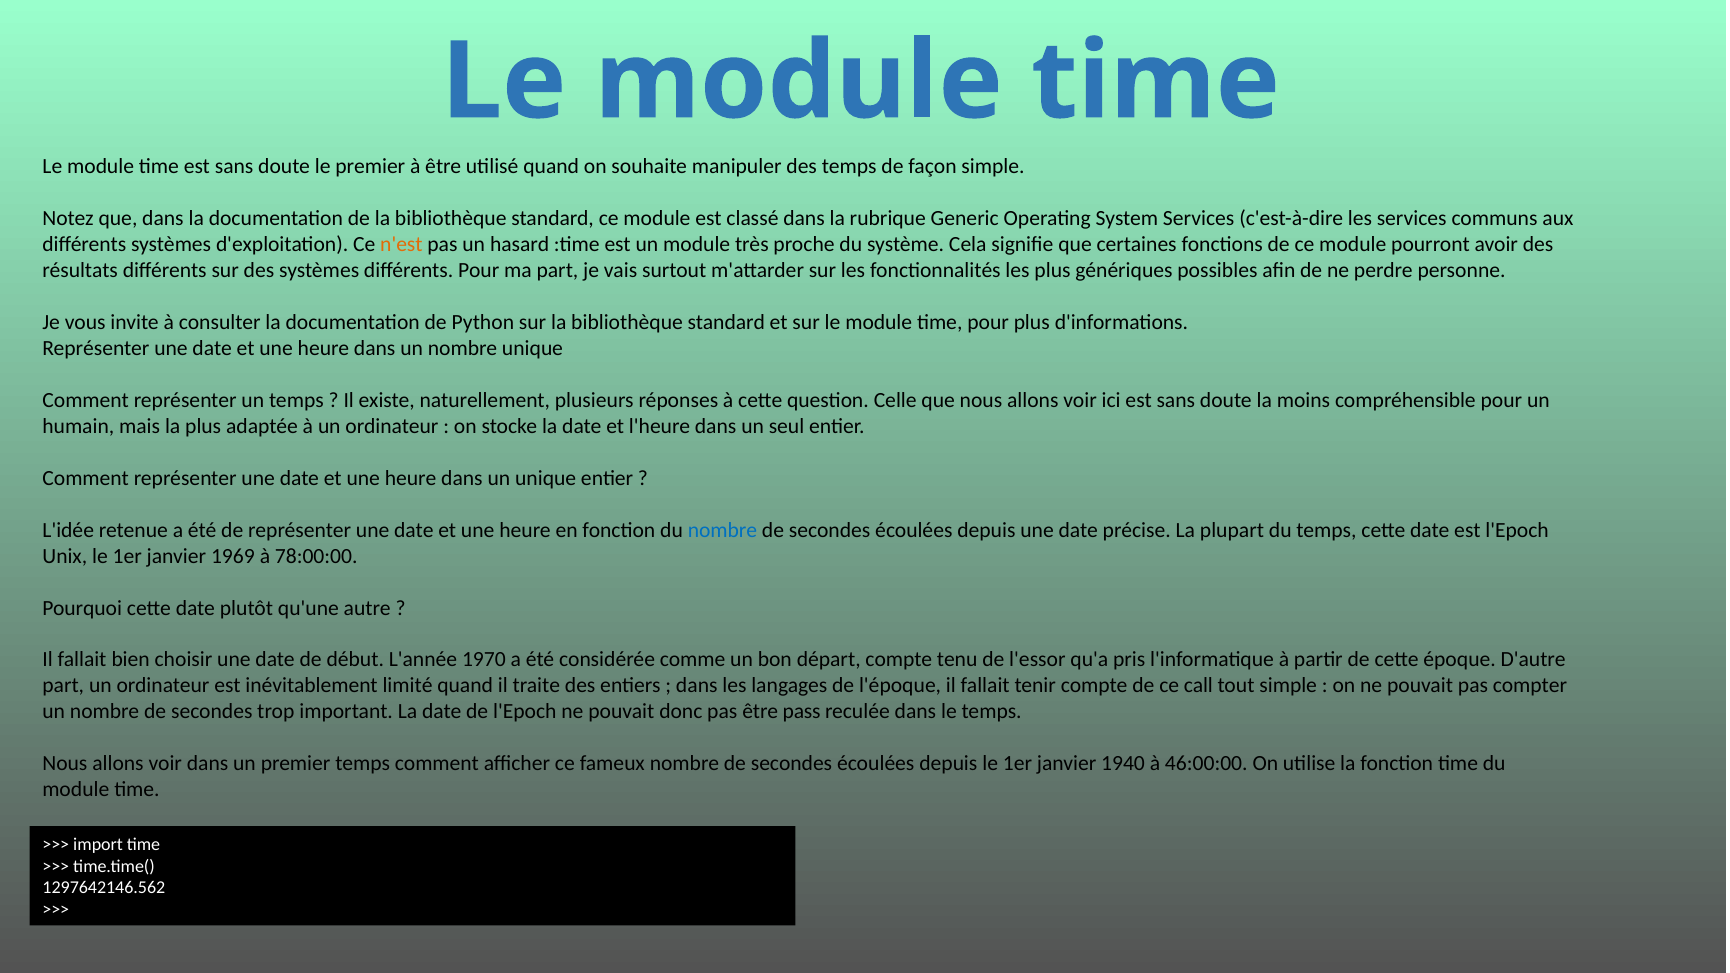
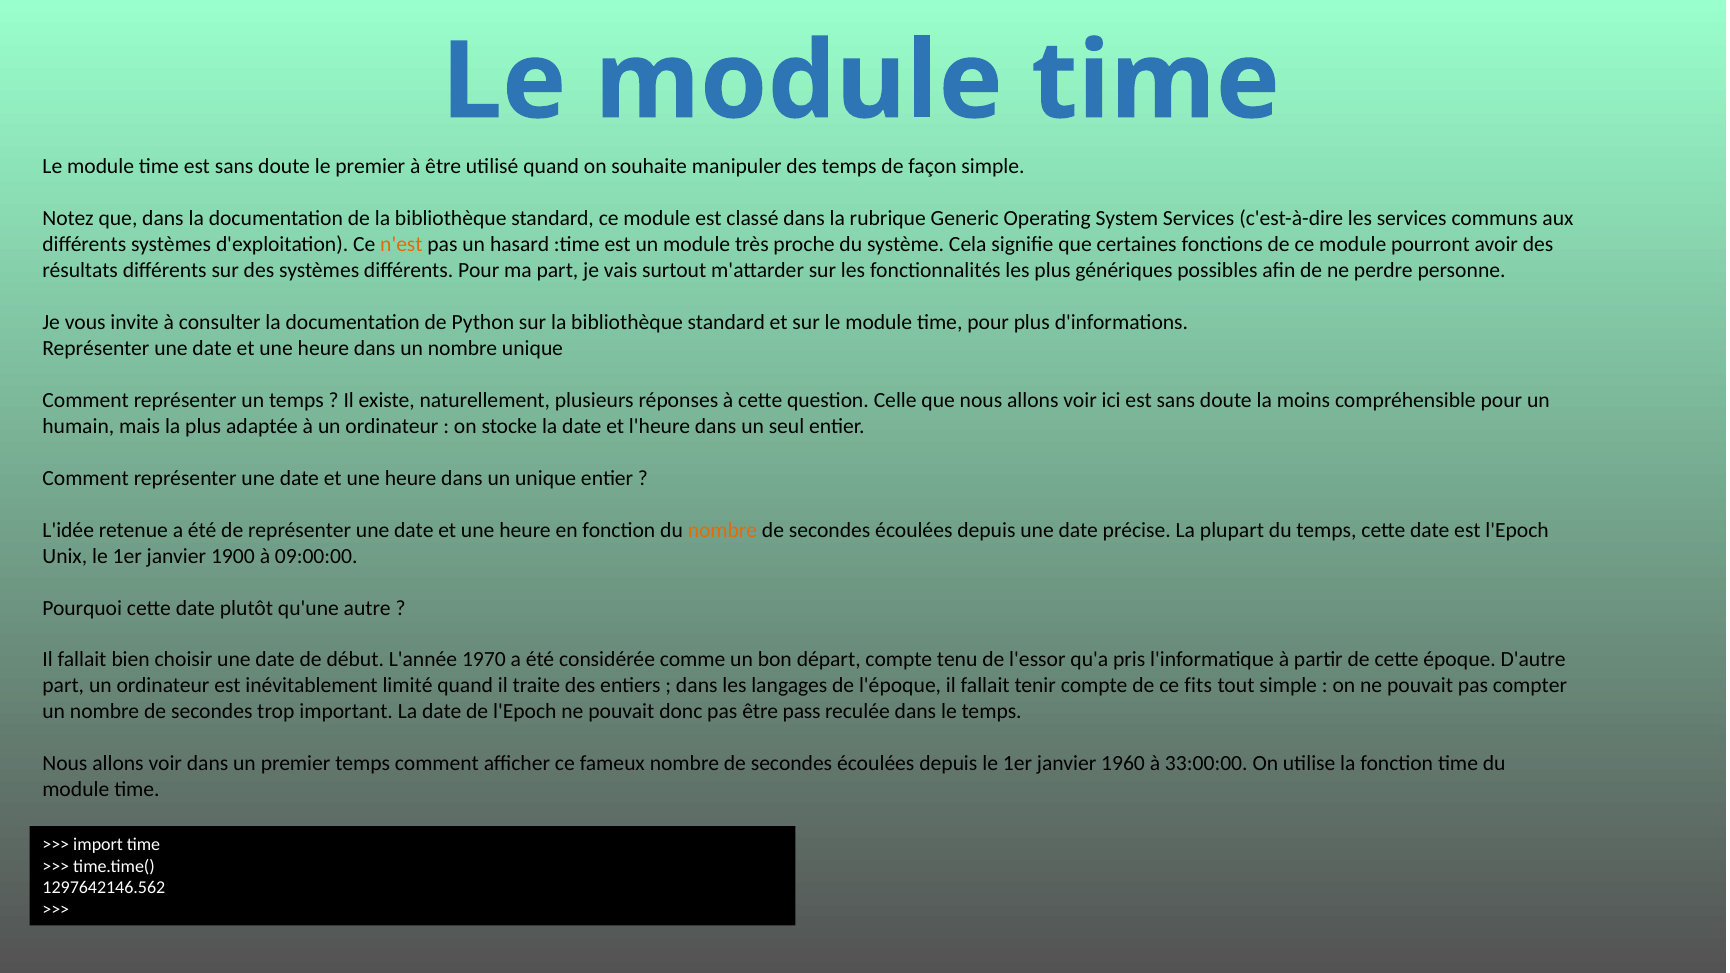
nombre colour: blue -> orange (722, 530)
1969: 1969 -> 1900 (233, 556)
78:00:00: 78:00:00 -> 09:00:00 (316, 556)
call: call -> fits (1198, 686)
1940: 1940 -> 1960 (1123, 764)
46:00:00: 46:00:00 -> 33:00:00 (1206, 764)
